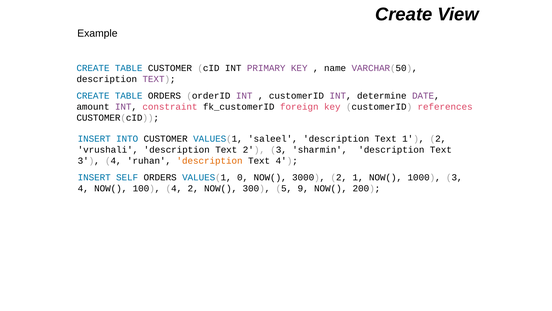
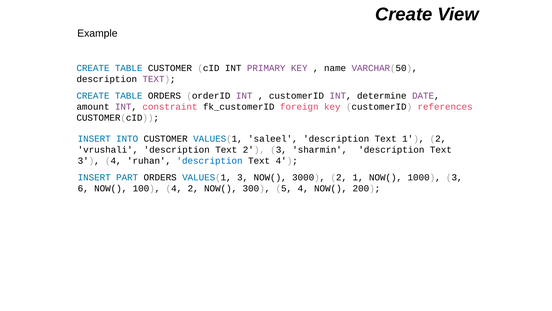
description colour: orange -> blue (210, 161)
SELF: SELF -> PART (127, 177)
VALUES(1 0: 0 -> 3 (243, 177)
4: 4 -> 6 (83, 188)
5 9: 9 -> 4 (303, 188)
